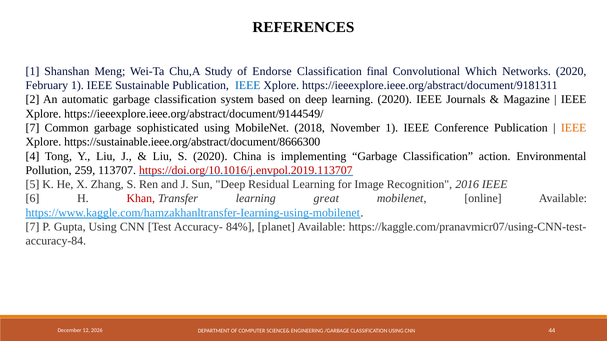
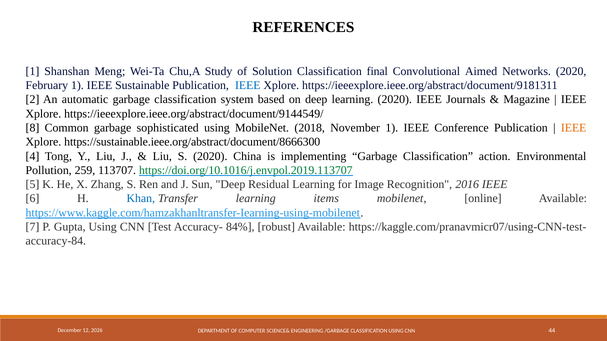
Endorse: Endorse -> Solution (272, 71)
Which: Which -> Aimed (481, 71)
7: 7 -> 8 (32, 128)
https://doi.org/10.1016/j.envpol.2019.113707 colour: red -> green (246, 171)
Khan colour: red -> blue (141, 199)
great: great -> items (326, 199)
planet: planet -> robust (276, 227)
